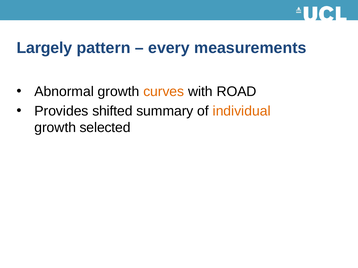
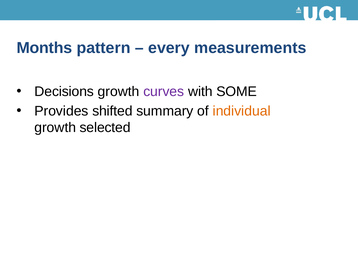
Largely: Largely -> Months (44, 48)
Abnormal: Abnormal -> Decisions (64, 92)
curves colour: orange -> purple (164, 92)
ROAD: ROAD -> SOME (237, 92)
